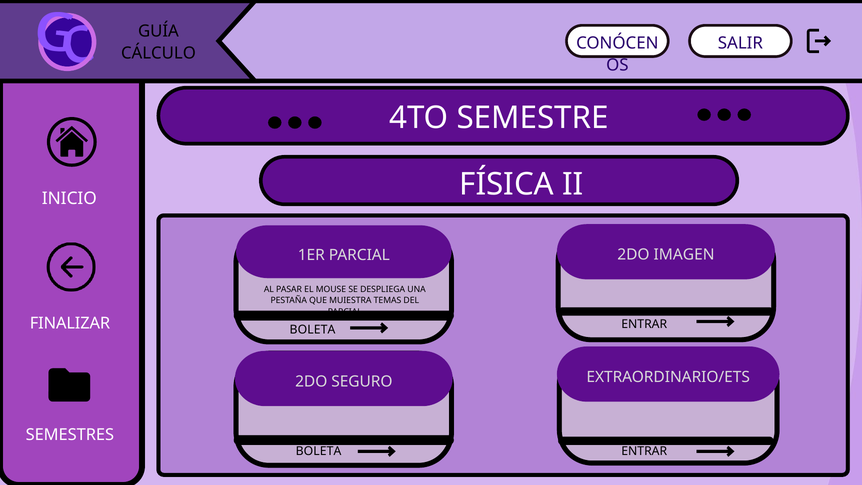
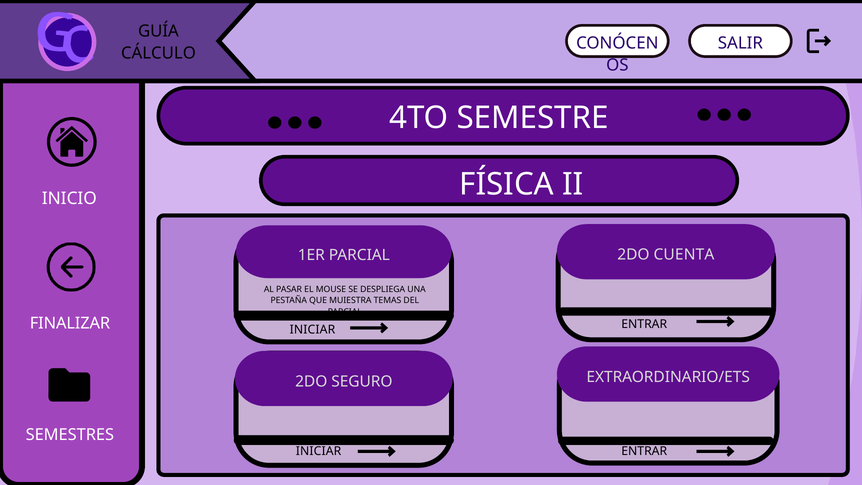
IMAGEN: IMAGEN -> CUENTA (684, 255)
BOLETA: BOLETA -> INICIAR (312, 330)
BOLETA: BOLETA -> INICIAR (319, 451)
